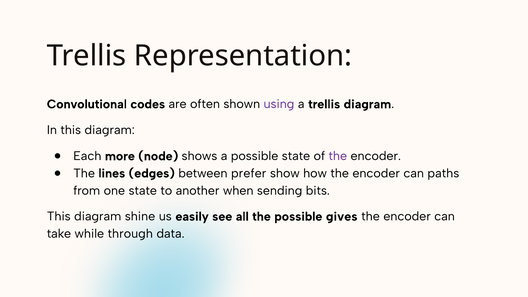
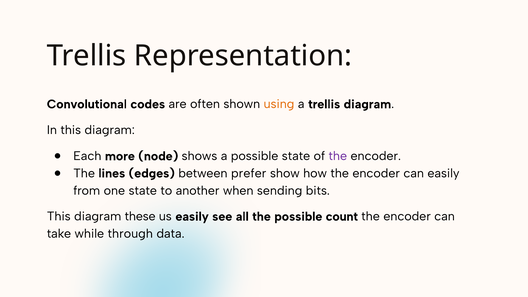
using colour: purple -> orange (279, 104)
can paths: paths -> easily (443, 173)
shine: shine -> these (140, 217)
gives: gives -> count (342, 217)
